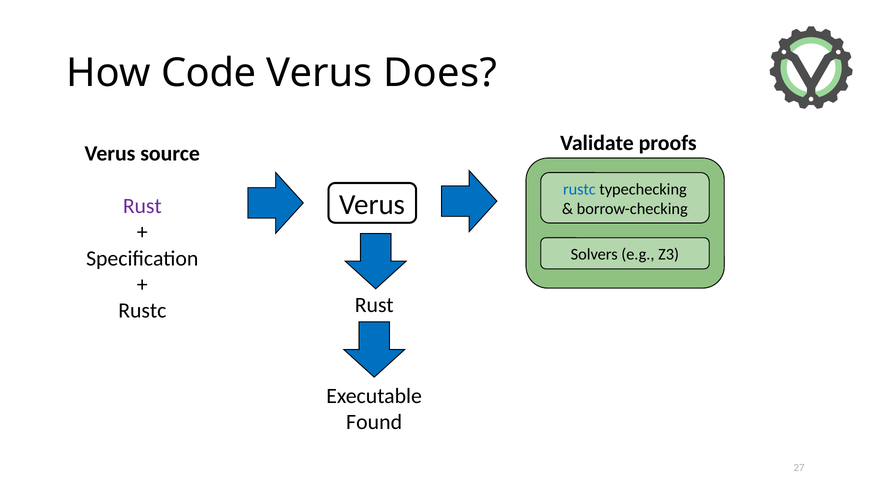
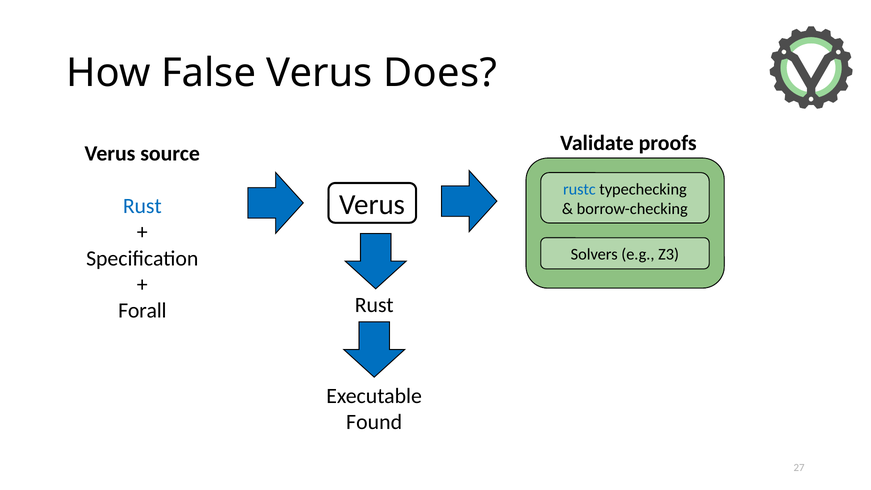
Code: Code -> False (209, 73)
Rust colour: purple -> blue (142, 206)
Rustc: Rustc -> Forall (142, 311)
